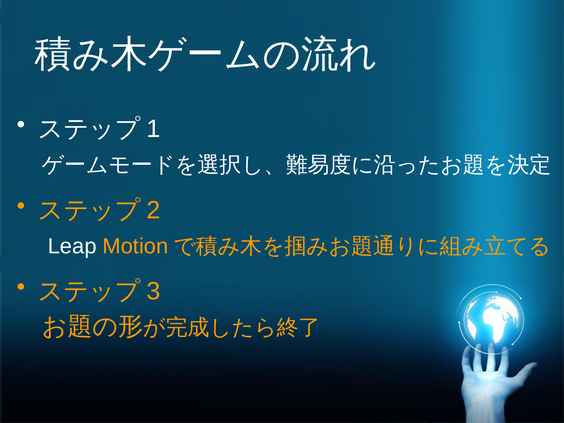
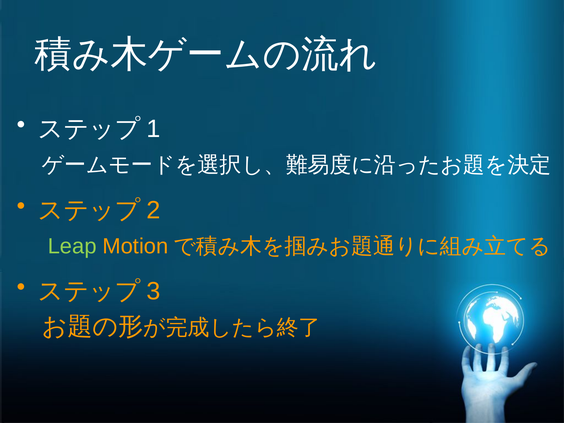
Leap colour: white -> light green (72, 246)
